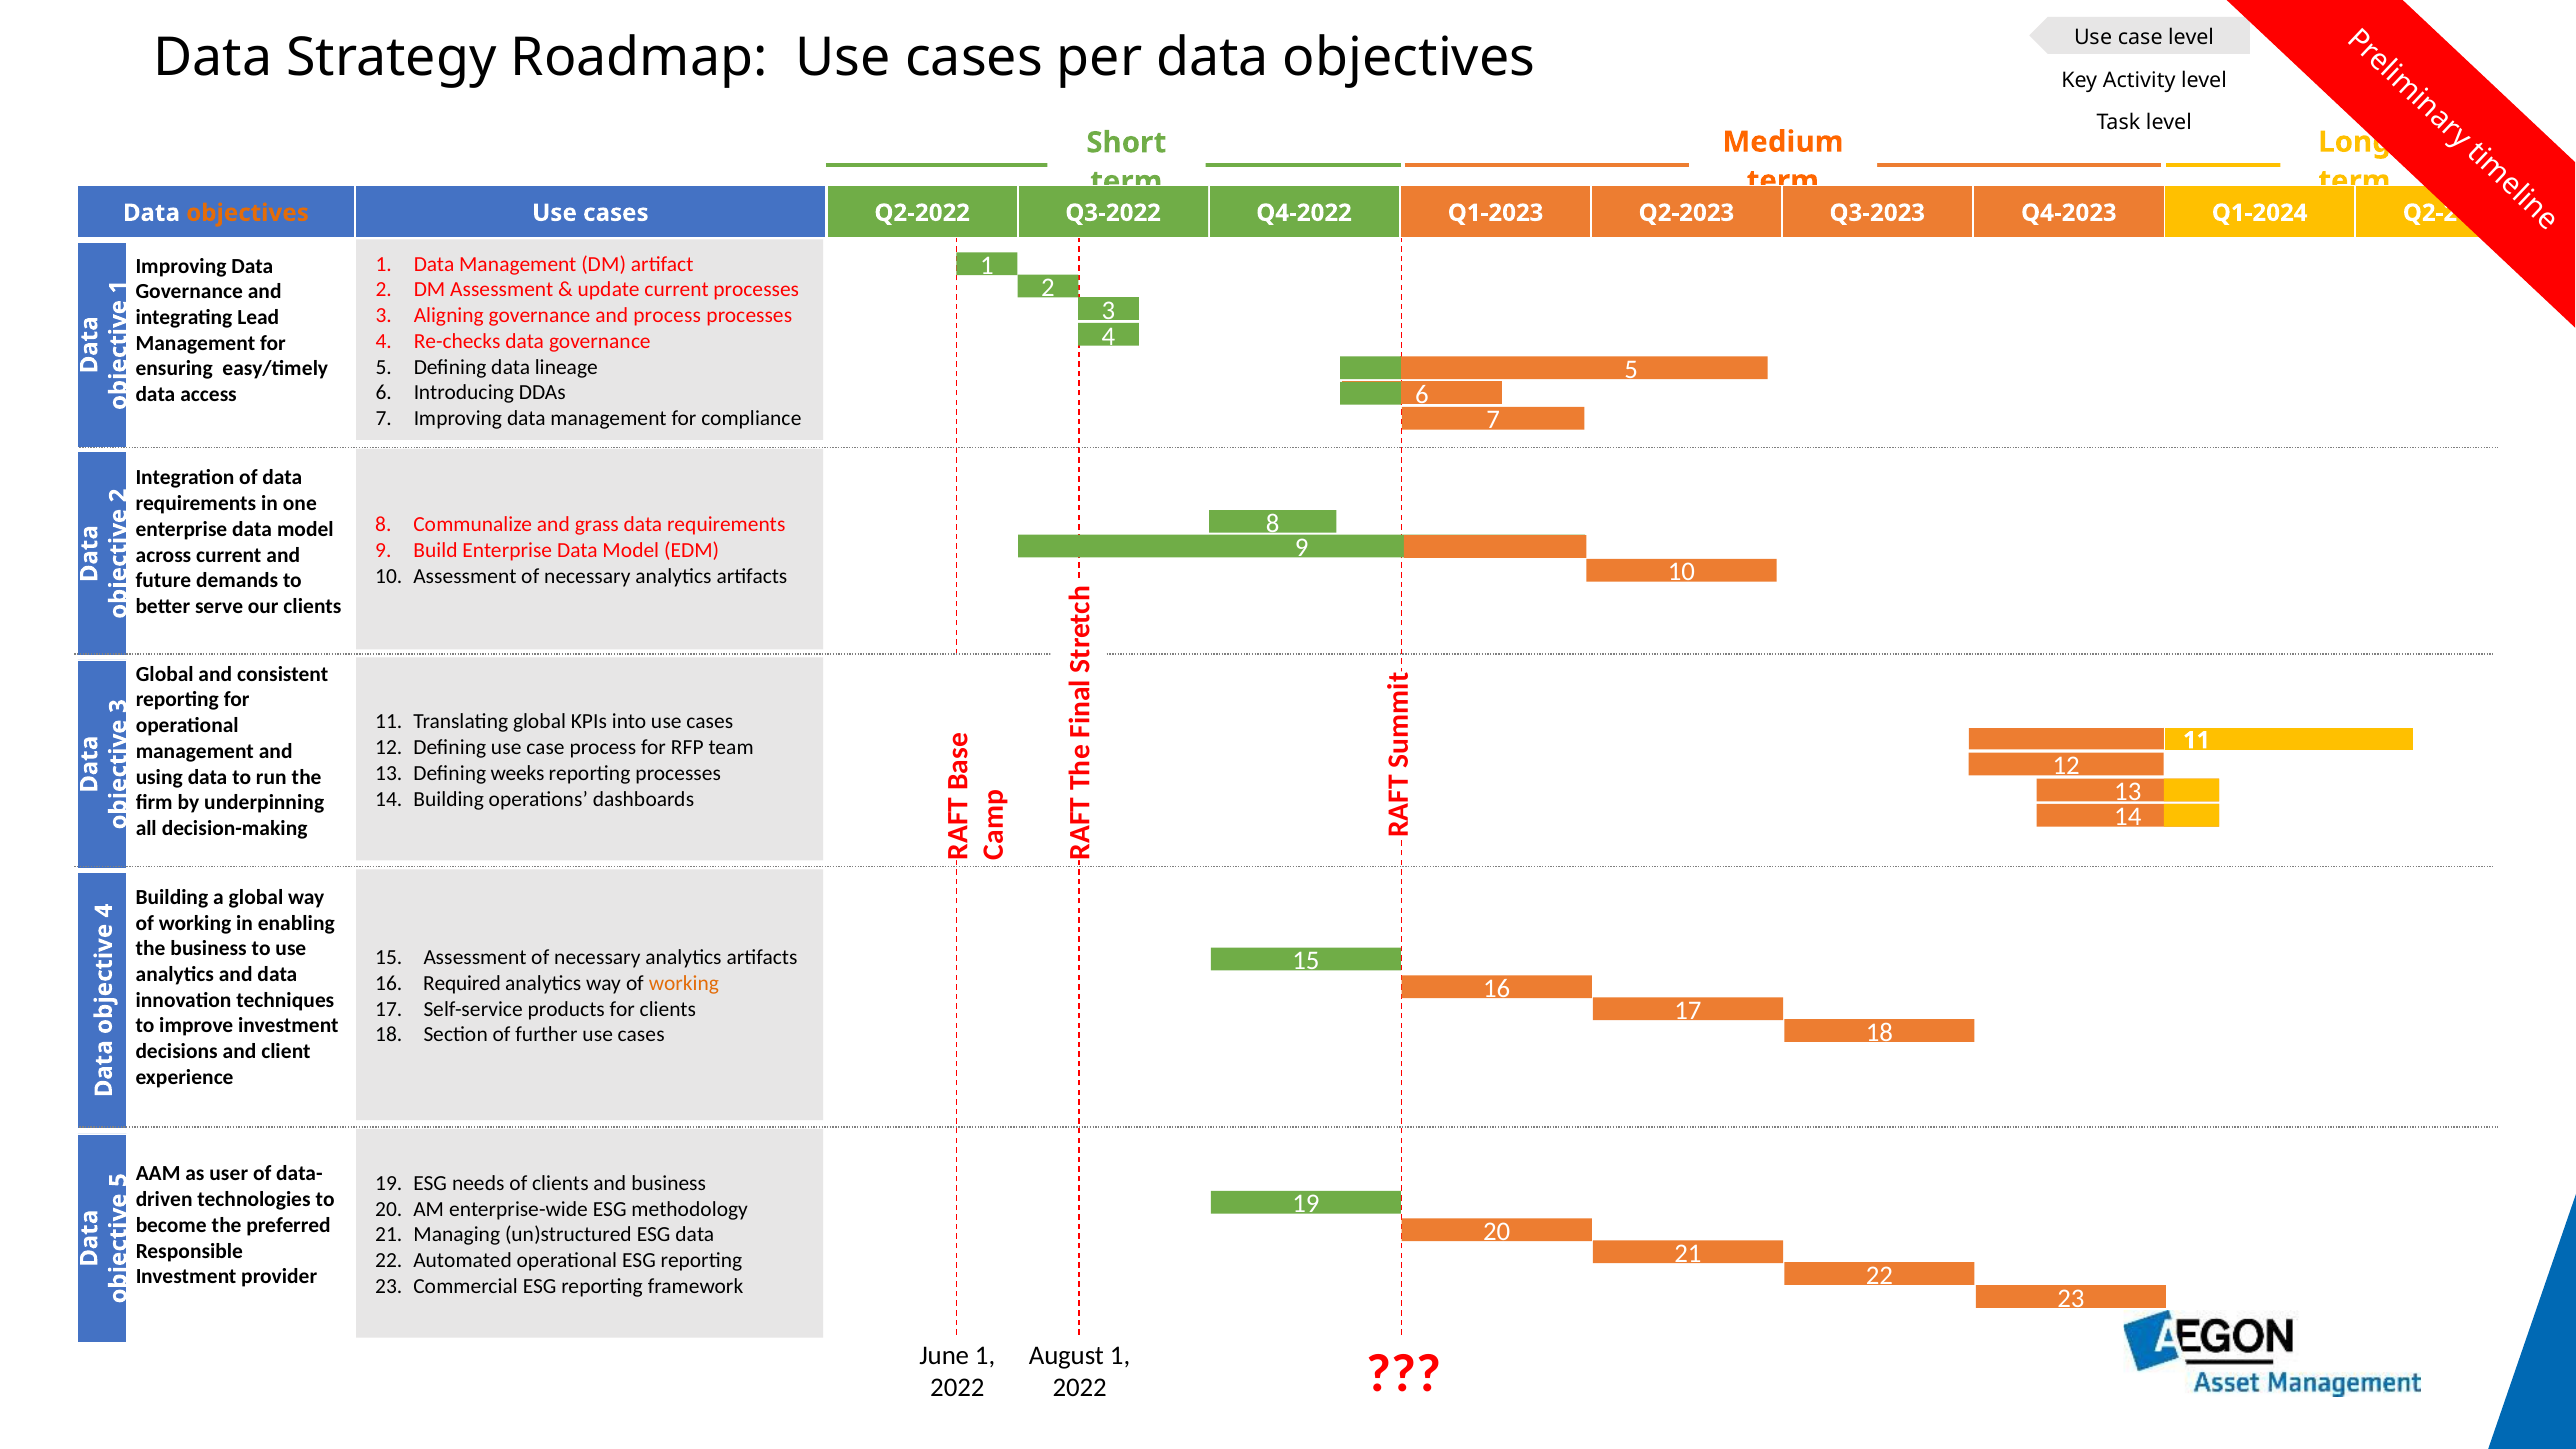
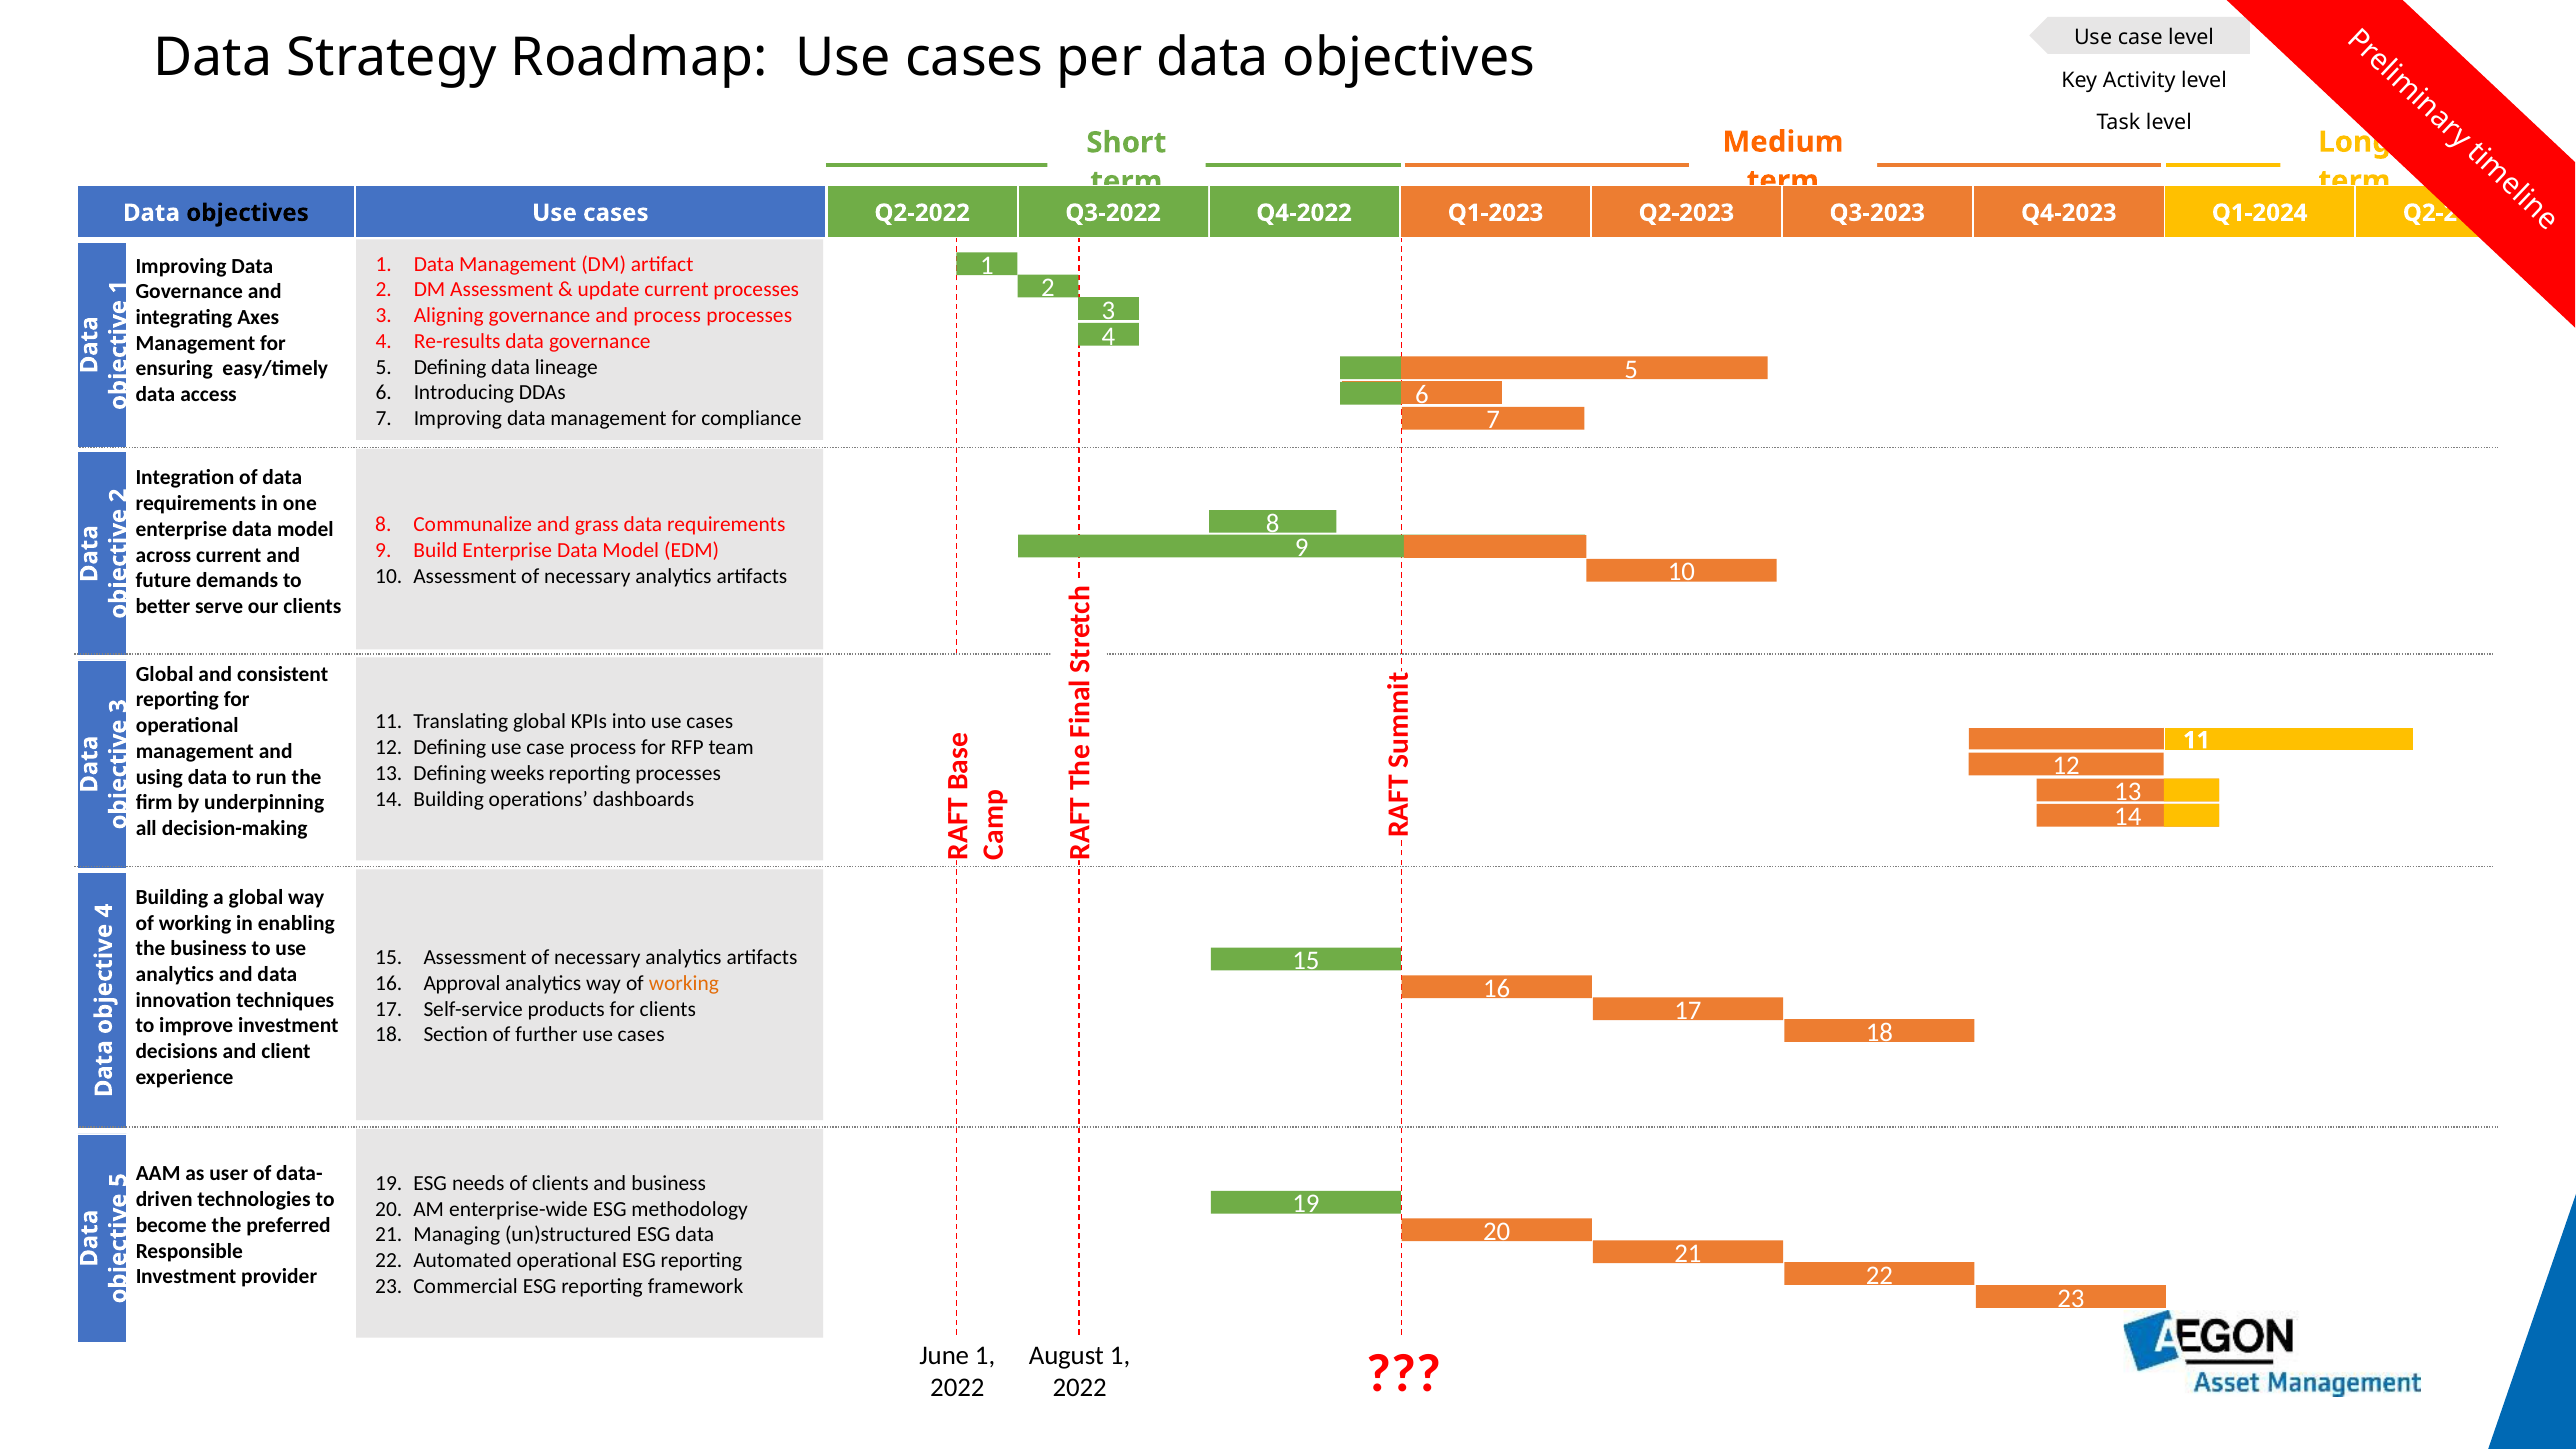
objectives colour: orange -> black (247, 213)
Lead: Lead -> Axes (258, 317)
Re-checks: Re-checks -> Re-results (457, 341)
Required: Required -> Approval (462, 983)
